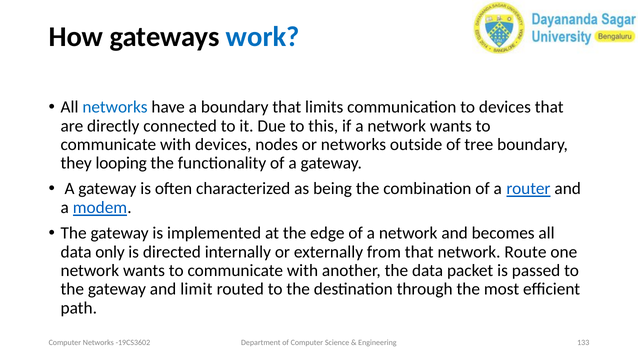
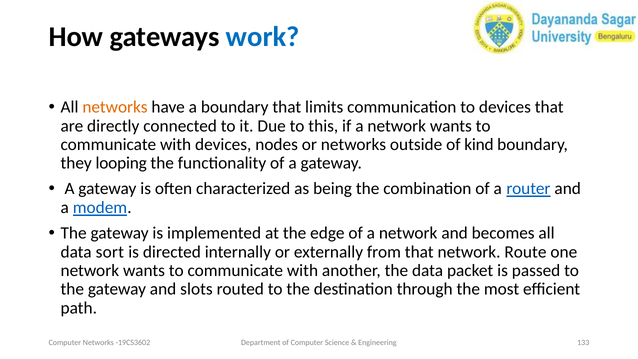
networks colour: blue -> orange (115, 107)
tree: tree -> kind (479, 144)
only: only -> sort (110, 252)
limit: limit -> slots (196, 289)
